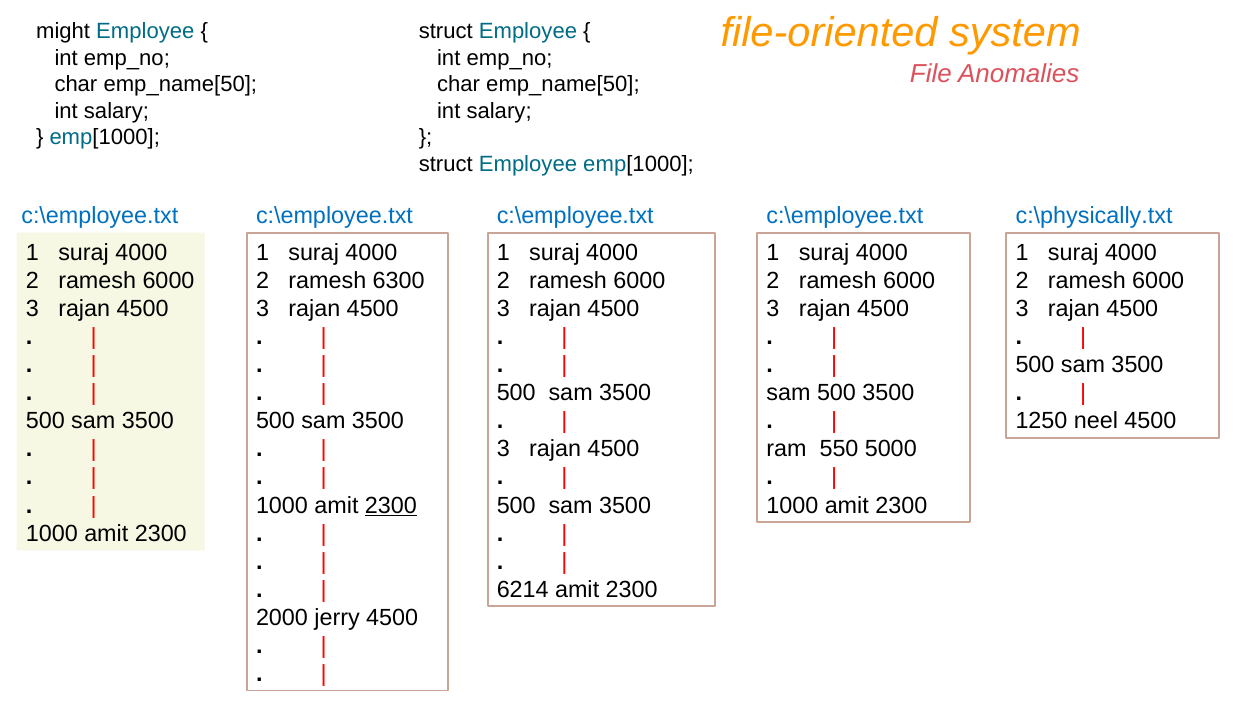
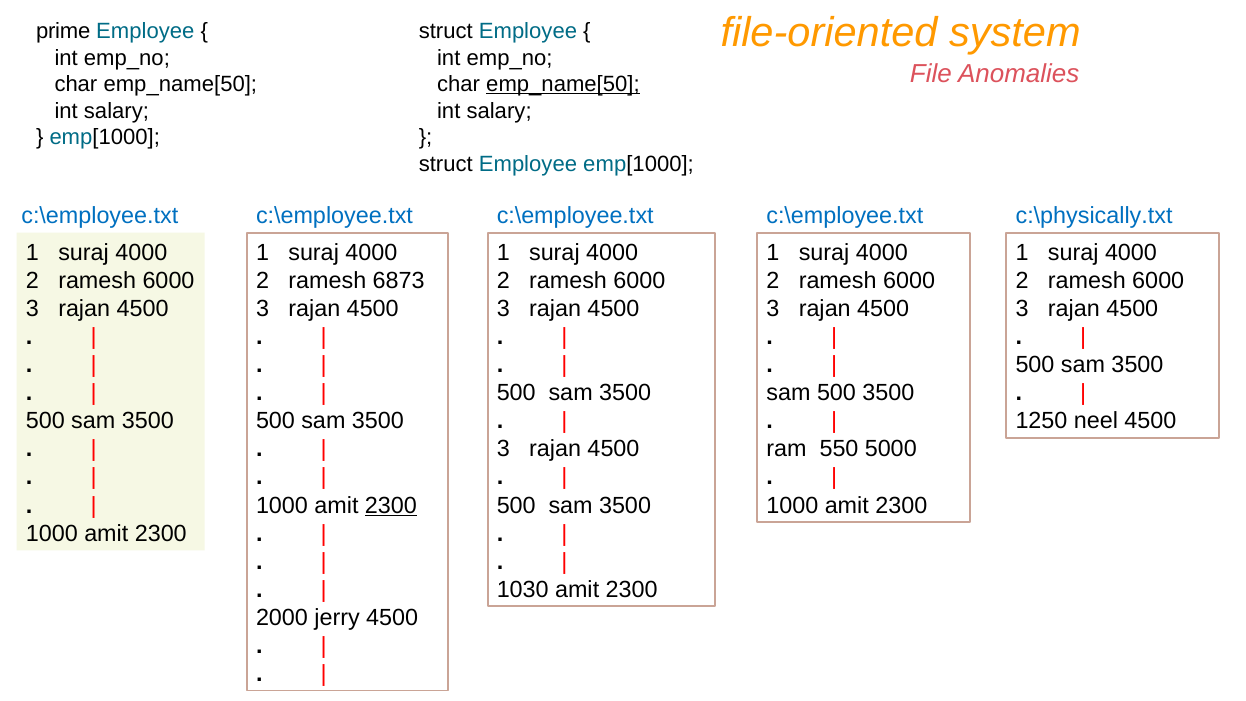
might: might -> prime (63, 31)
emp_name[50 underline: none -> present (563, 84)
6300: 6300 -> 6873 (399, 281)
6214: 6214 -> 1030 (523, 589)
